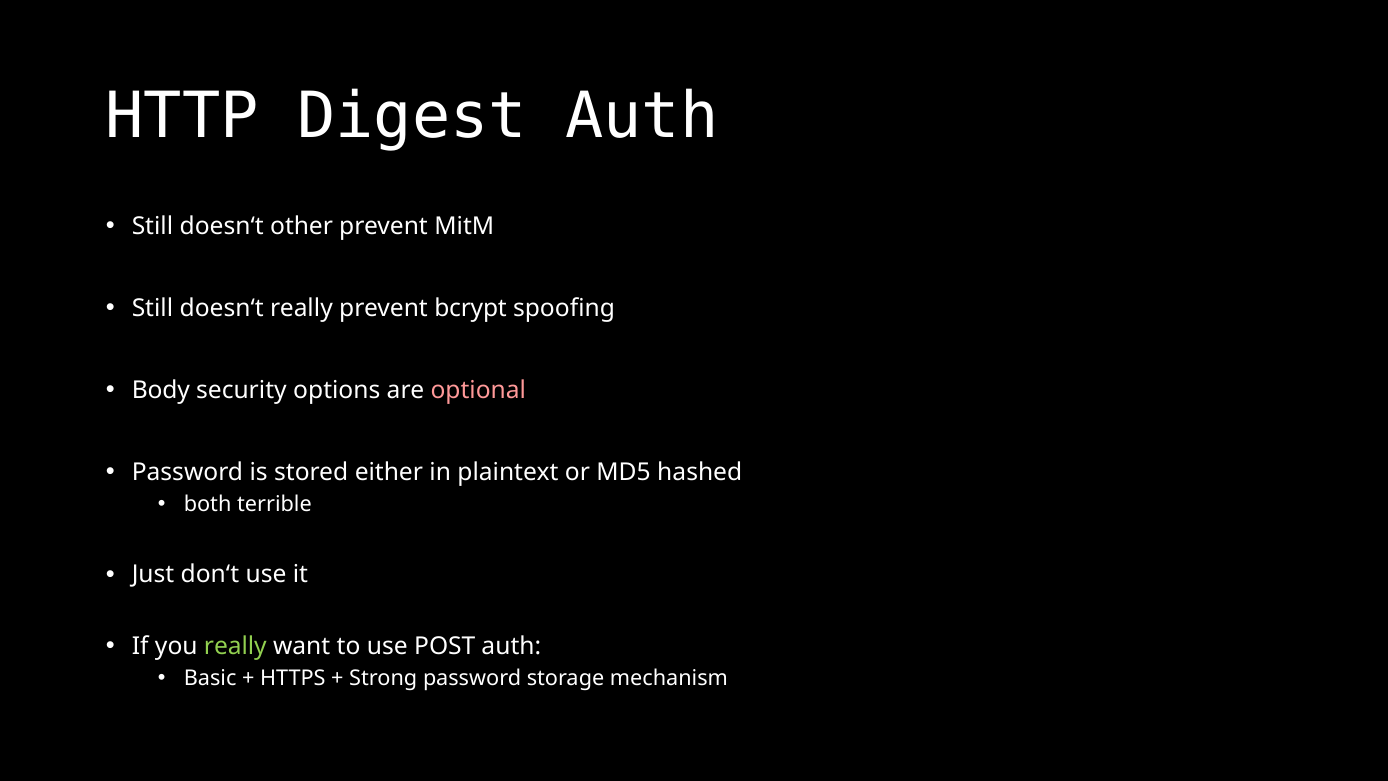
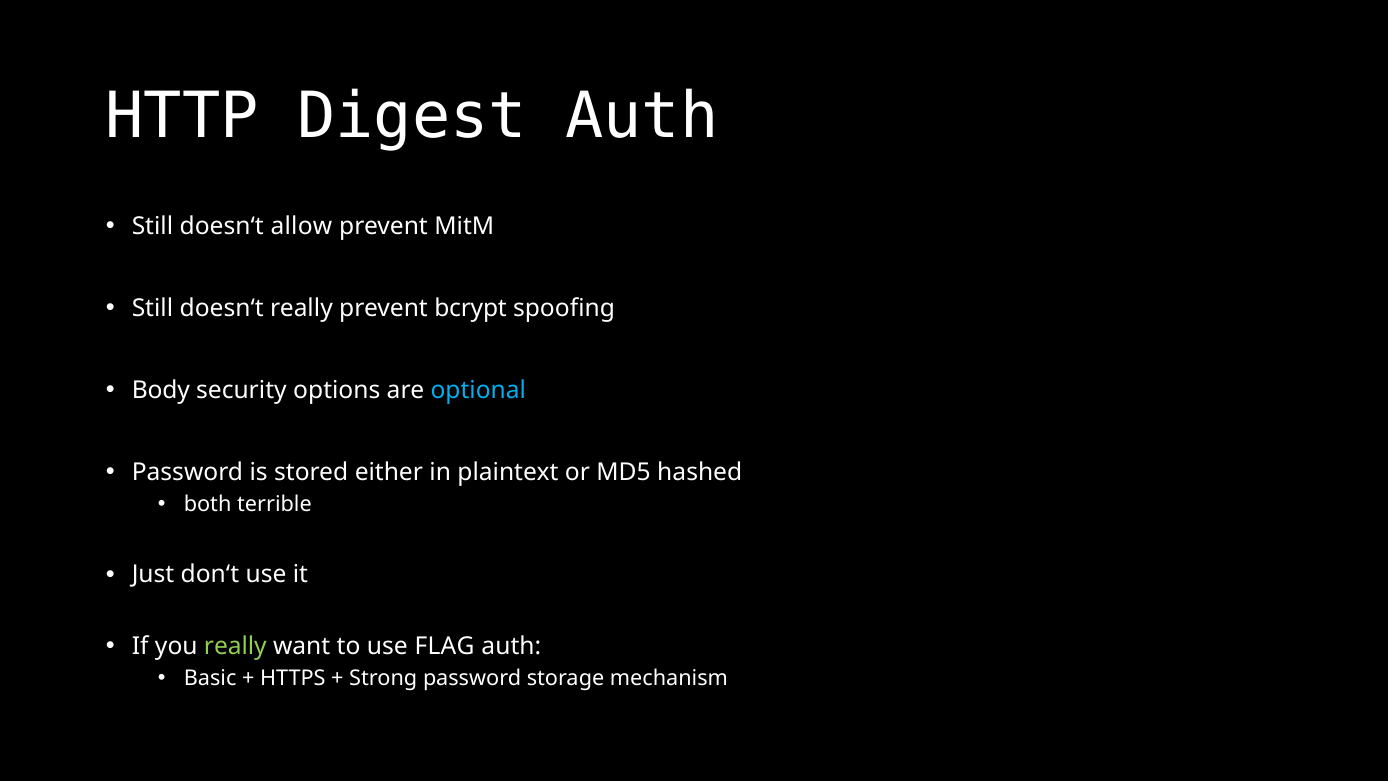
other: other -> allow (301, 226)
optional colour: pink -> light blue (478, 390)
POST: POST -> FLAG (445, 646)
